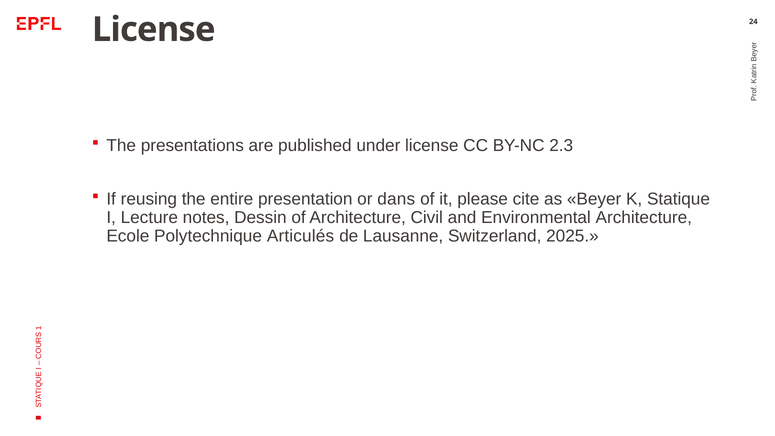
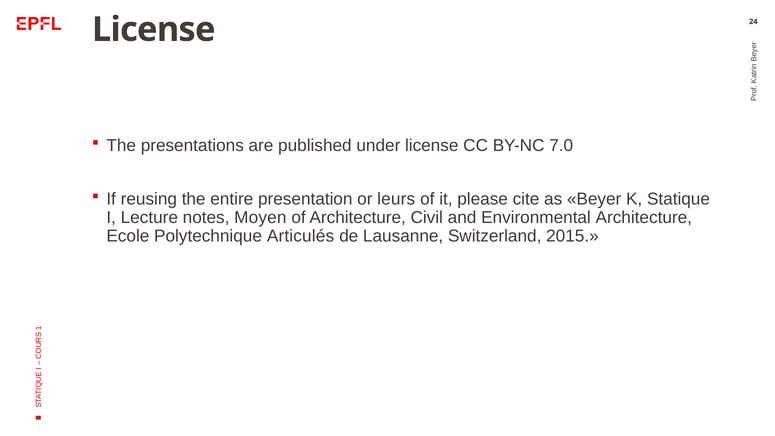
2.3: 2.3 -> 7.0 (561, 146)
dans: dans -> leurs (396, 199)
Dessin: Dessin -> Moyen (260, 218)
2025: 2025 -> 2015 (572, 236)
